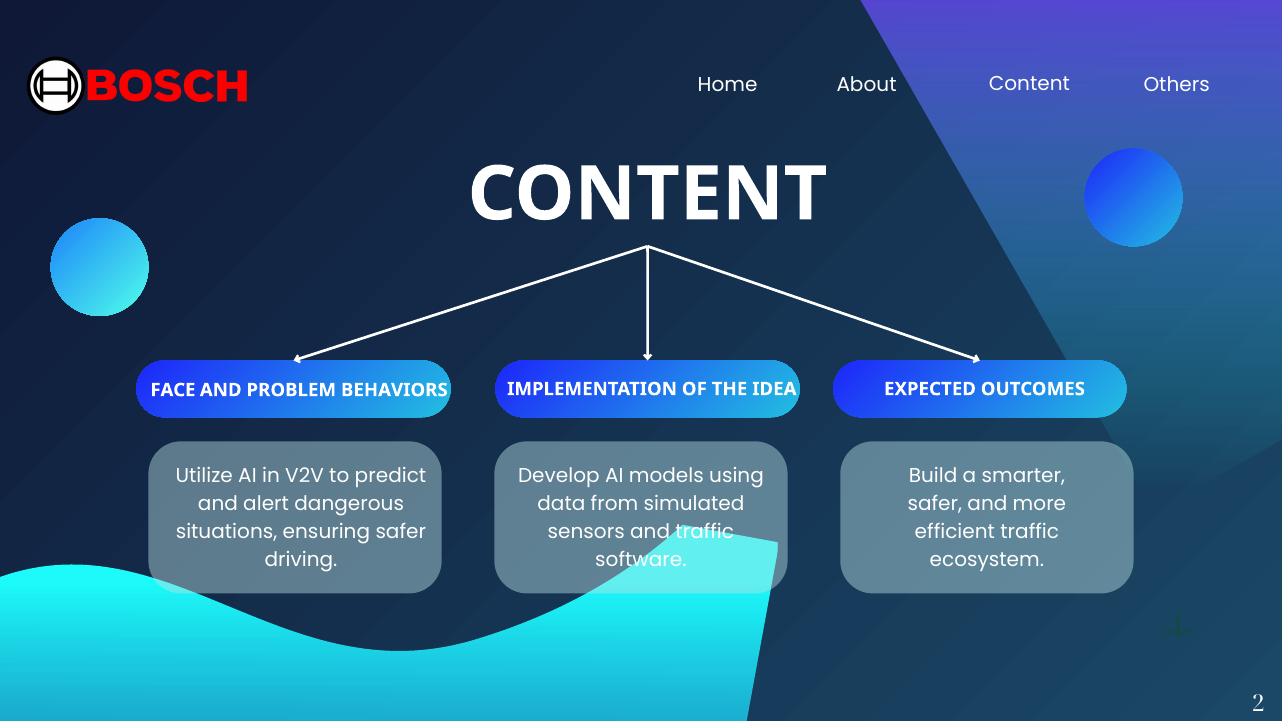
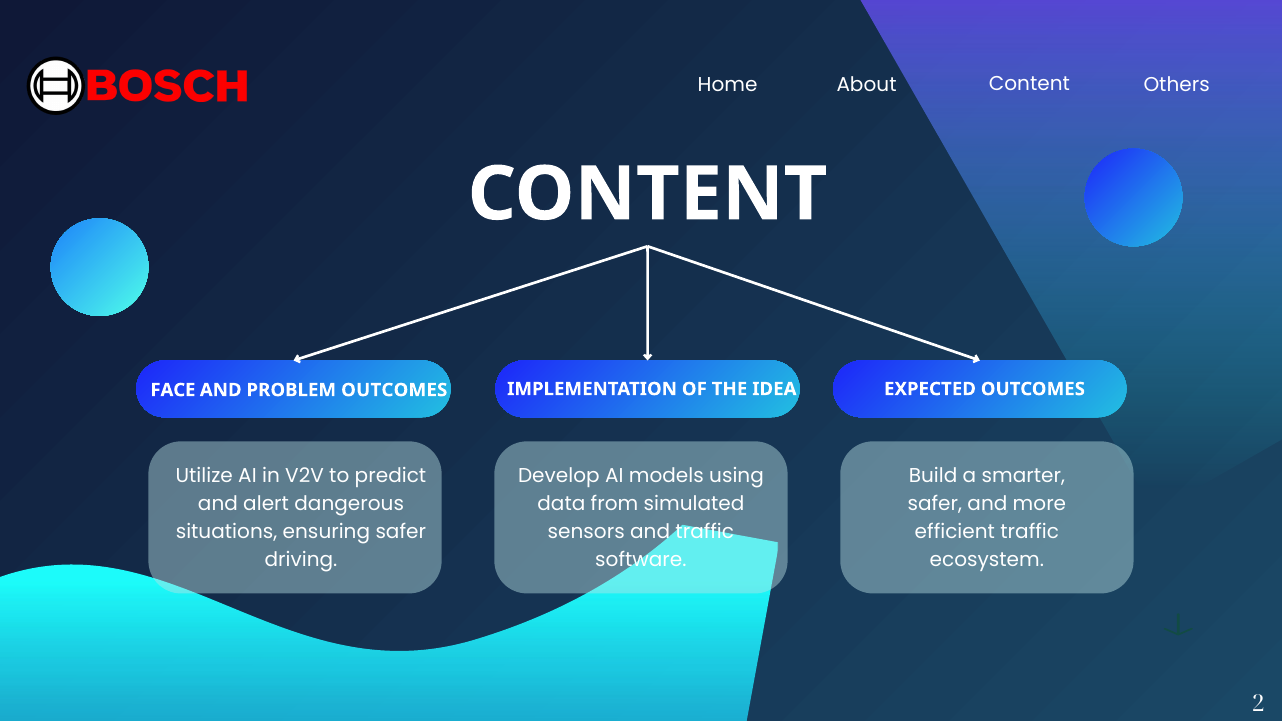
PROBLEM BEHAVIORS: BEHAVIORS -> OUTCOMES (394, 390)
